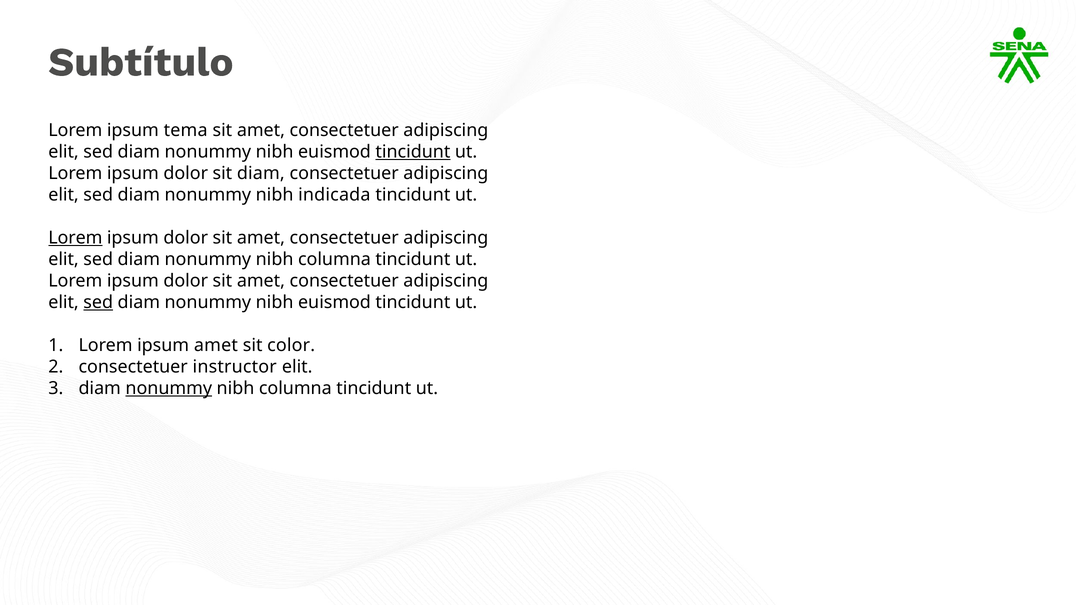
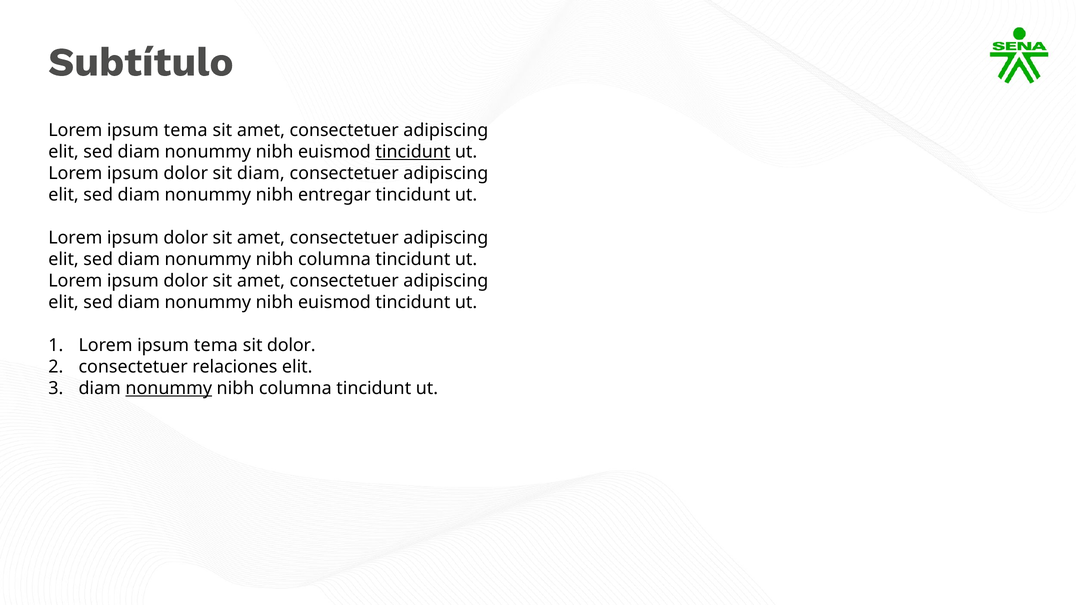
indicada: indicada -> entregar (334, 195)
Lorem underline: present -> none (75, 238)
sed underline: present -> none (98, 303)
amet: amet -> tema (216, 346)
sit color: color -> dolor (291, 346)
instructor: instructor -> relaciones (235, 367)
